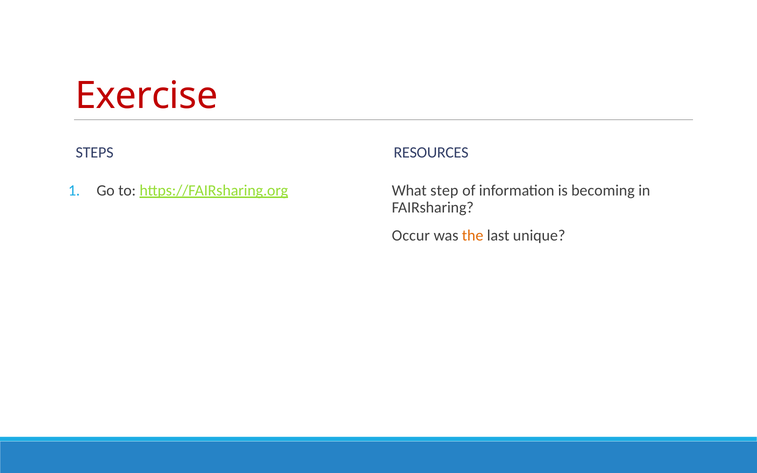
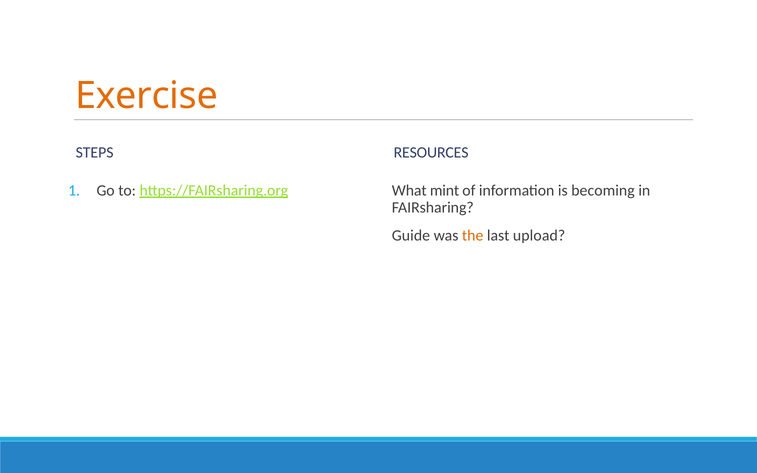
Exercise colour: red -> orange (146, 96)
step: step -> mint (445, 190)
Occur: Occur -> Guide (411, 236)
unique: unique -> upload (539, 236)
